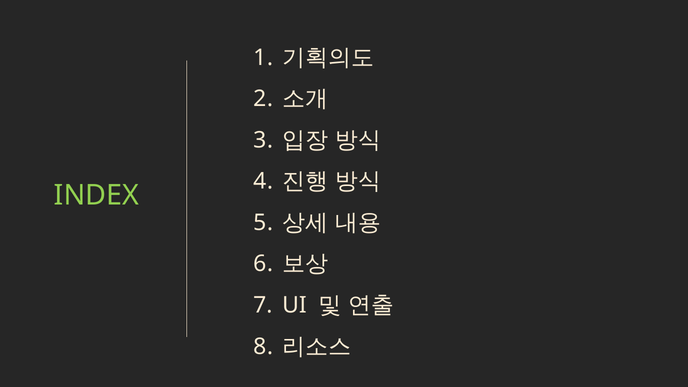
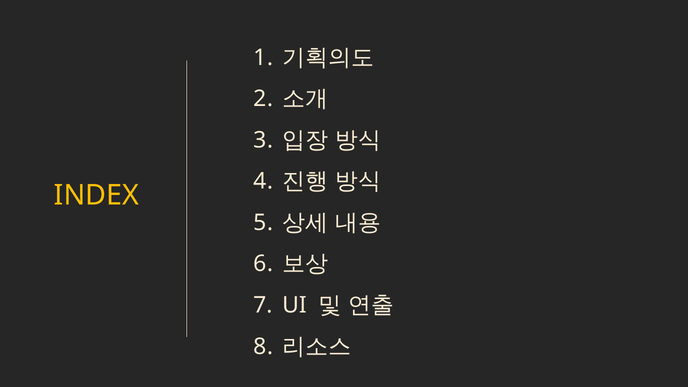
INDEX colour: light green -> yellow (96, 195)
